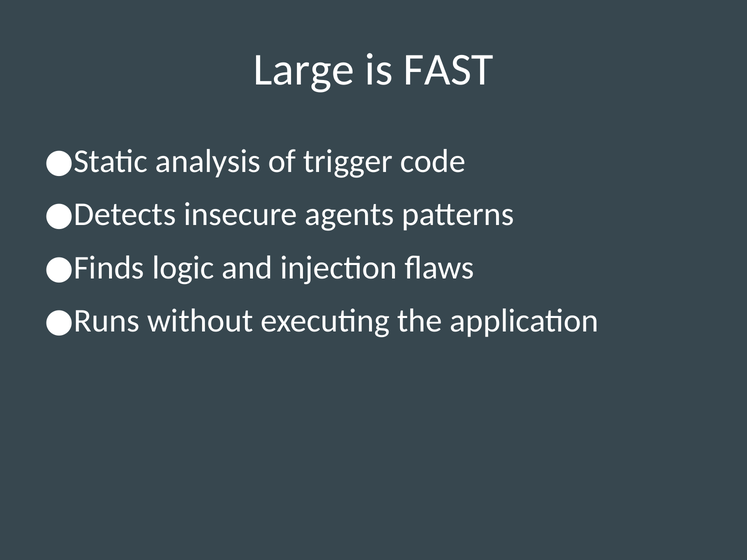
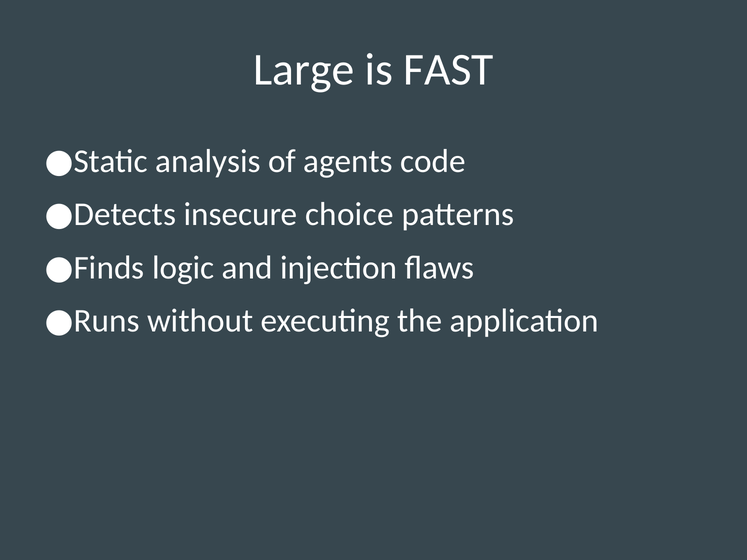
trigger: trigger -> agents (348, 161)
agents: agents -> choice (349, 214)
